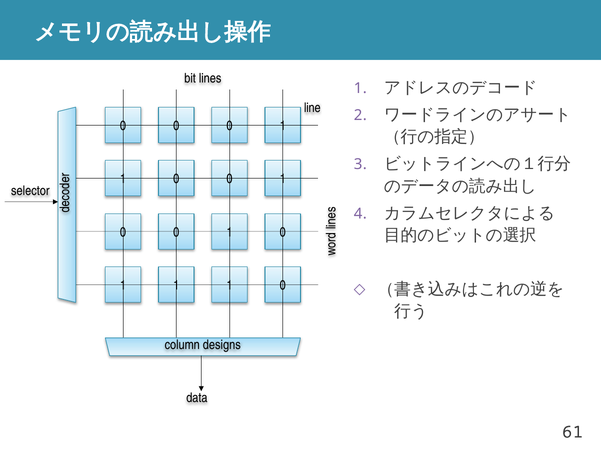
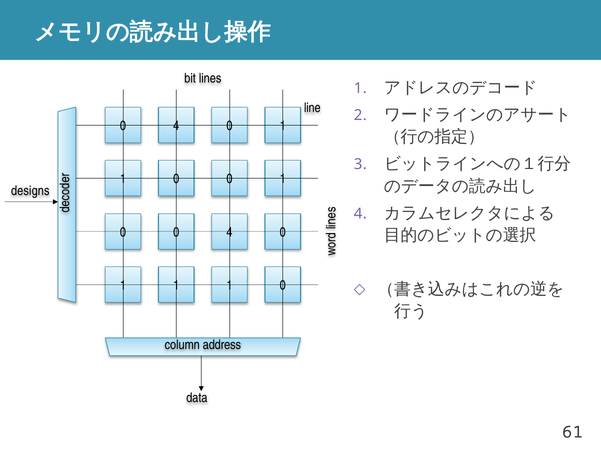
0: 0 -> 4 (176, 126)
selector: selector -> designs (30, 191)
1: 1 -> 4 (230, 232)
designs: designs -> address (222, 345)
